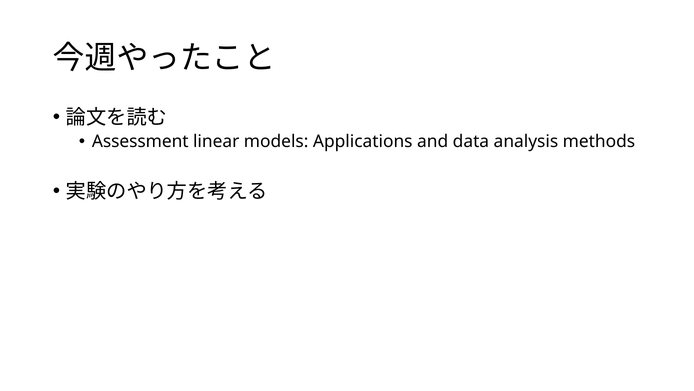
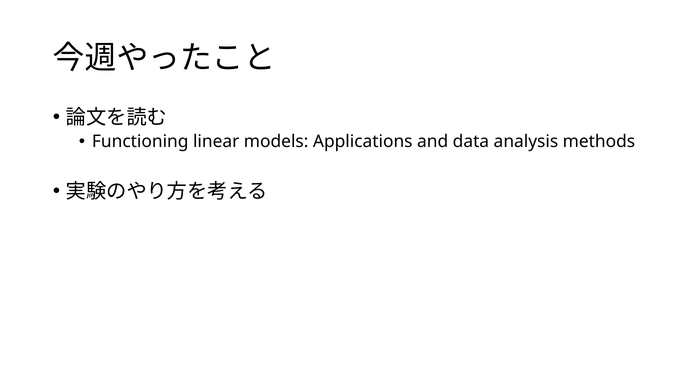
Assessment: Assessment -> Functioning (140, 141)
